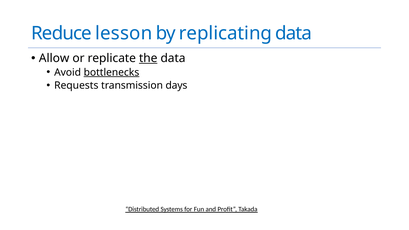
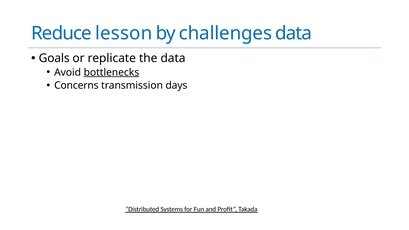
replicating: replicating -> challenges (225, 33)
Allow: Allow -> Goals (54, 58)
the underline: present -> none (148, 58)
Requests: Requests -> Concerns (76, 85)
